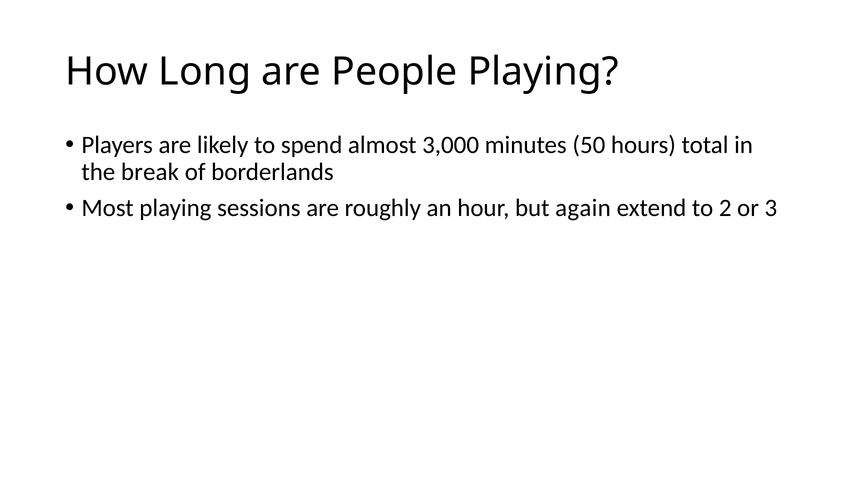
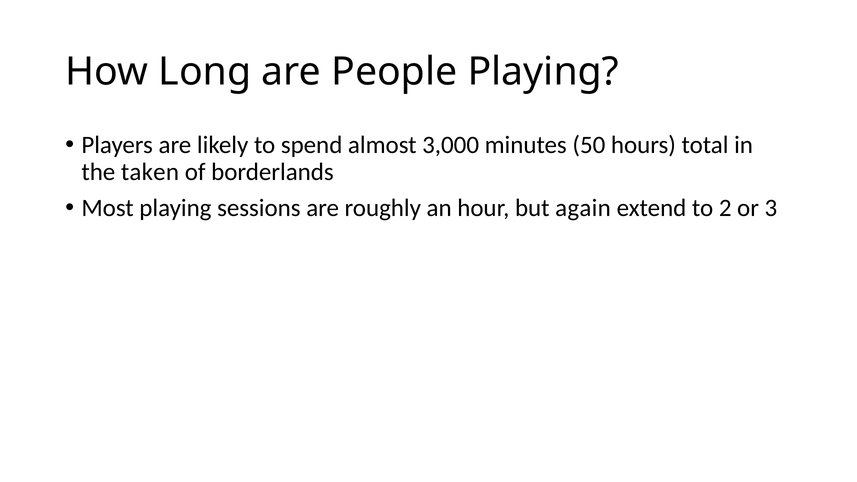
break: break -> taken (150, 172)
